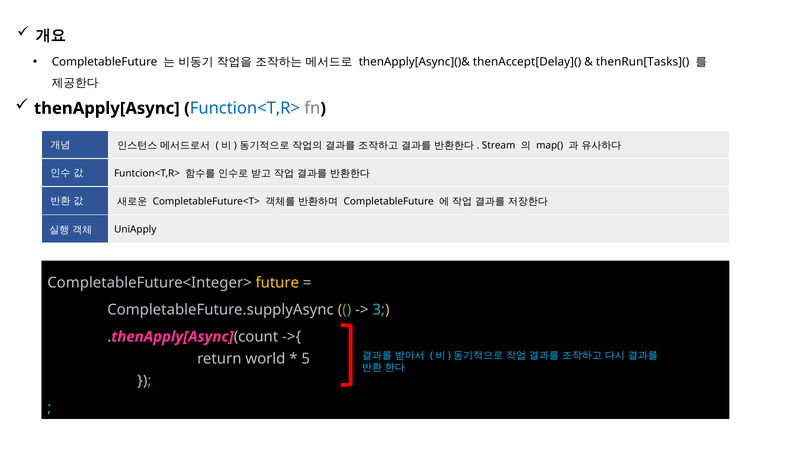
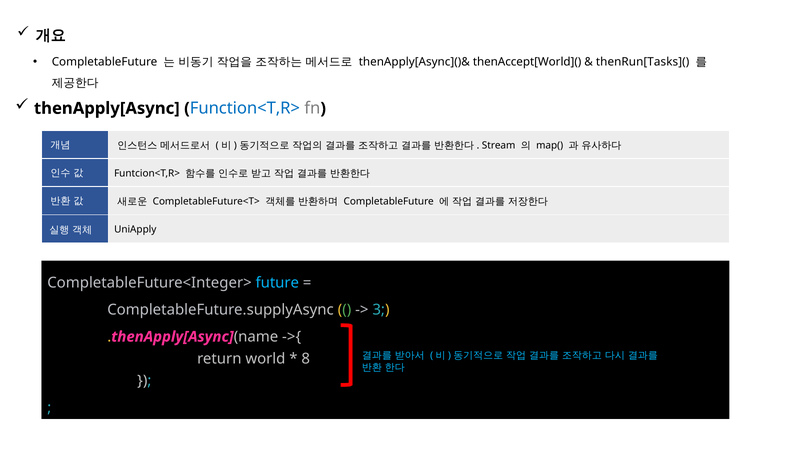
thenAccept[Delay](: thenAccept[Delay]( -> thenAccept[World]( (527, 62)
future colour: yellow -> light blue (277, 282)
count: count -> name (256, 336)
5: 5 -> 8 (306, 358)
